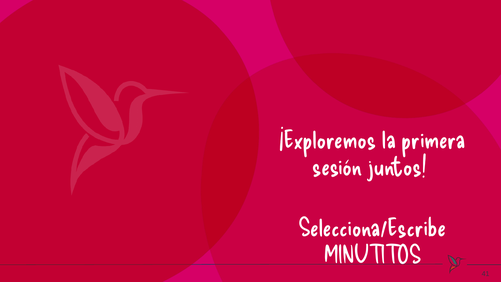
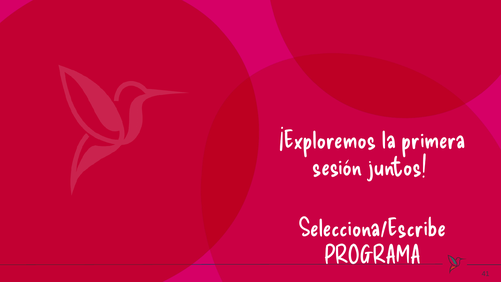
MINUTITOS: MINUTITOS -> PROGRAMA (372, 255)
